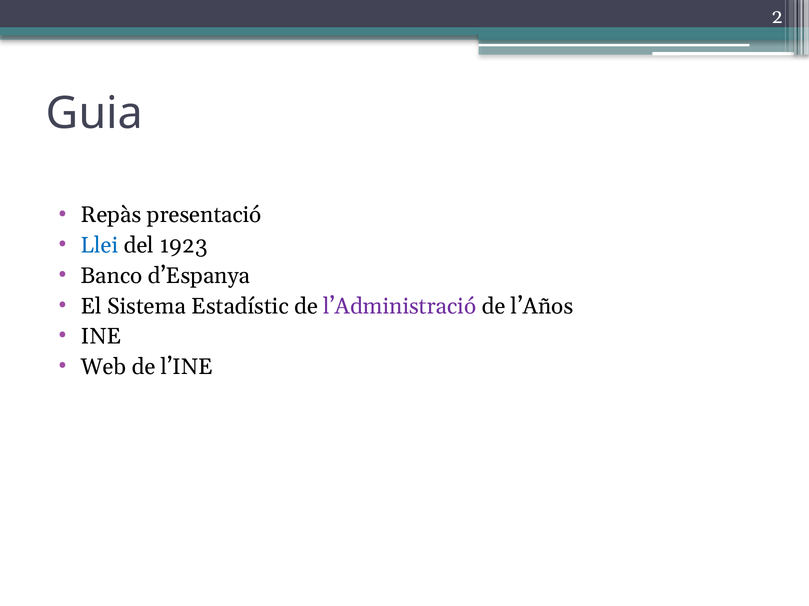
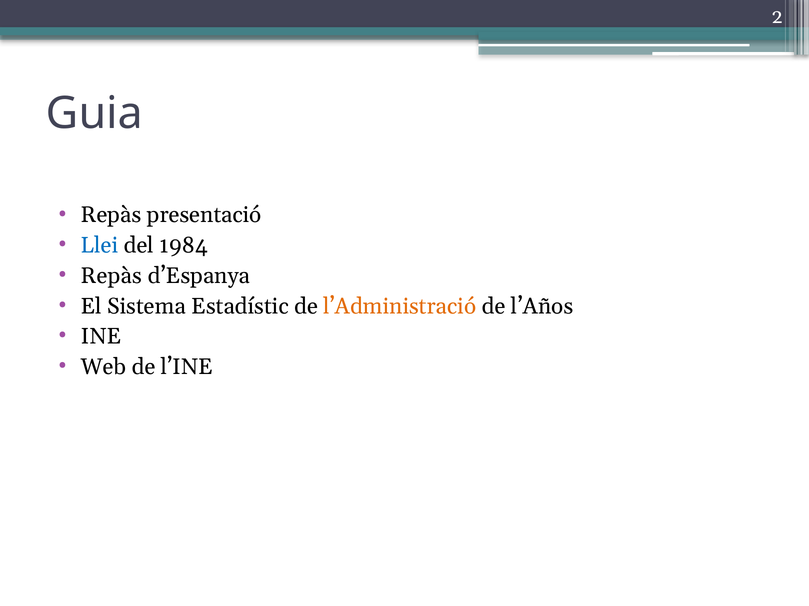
1923: 1923 -> 1984 (184, 246)
Banco: Banco -> Repàs (111, 276)
l’Administració colour: purple -> orange (400, 306)
